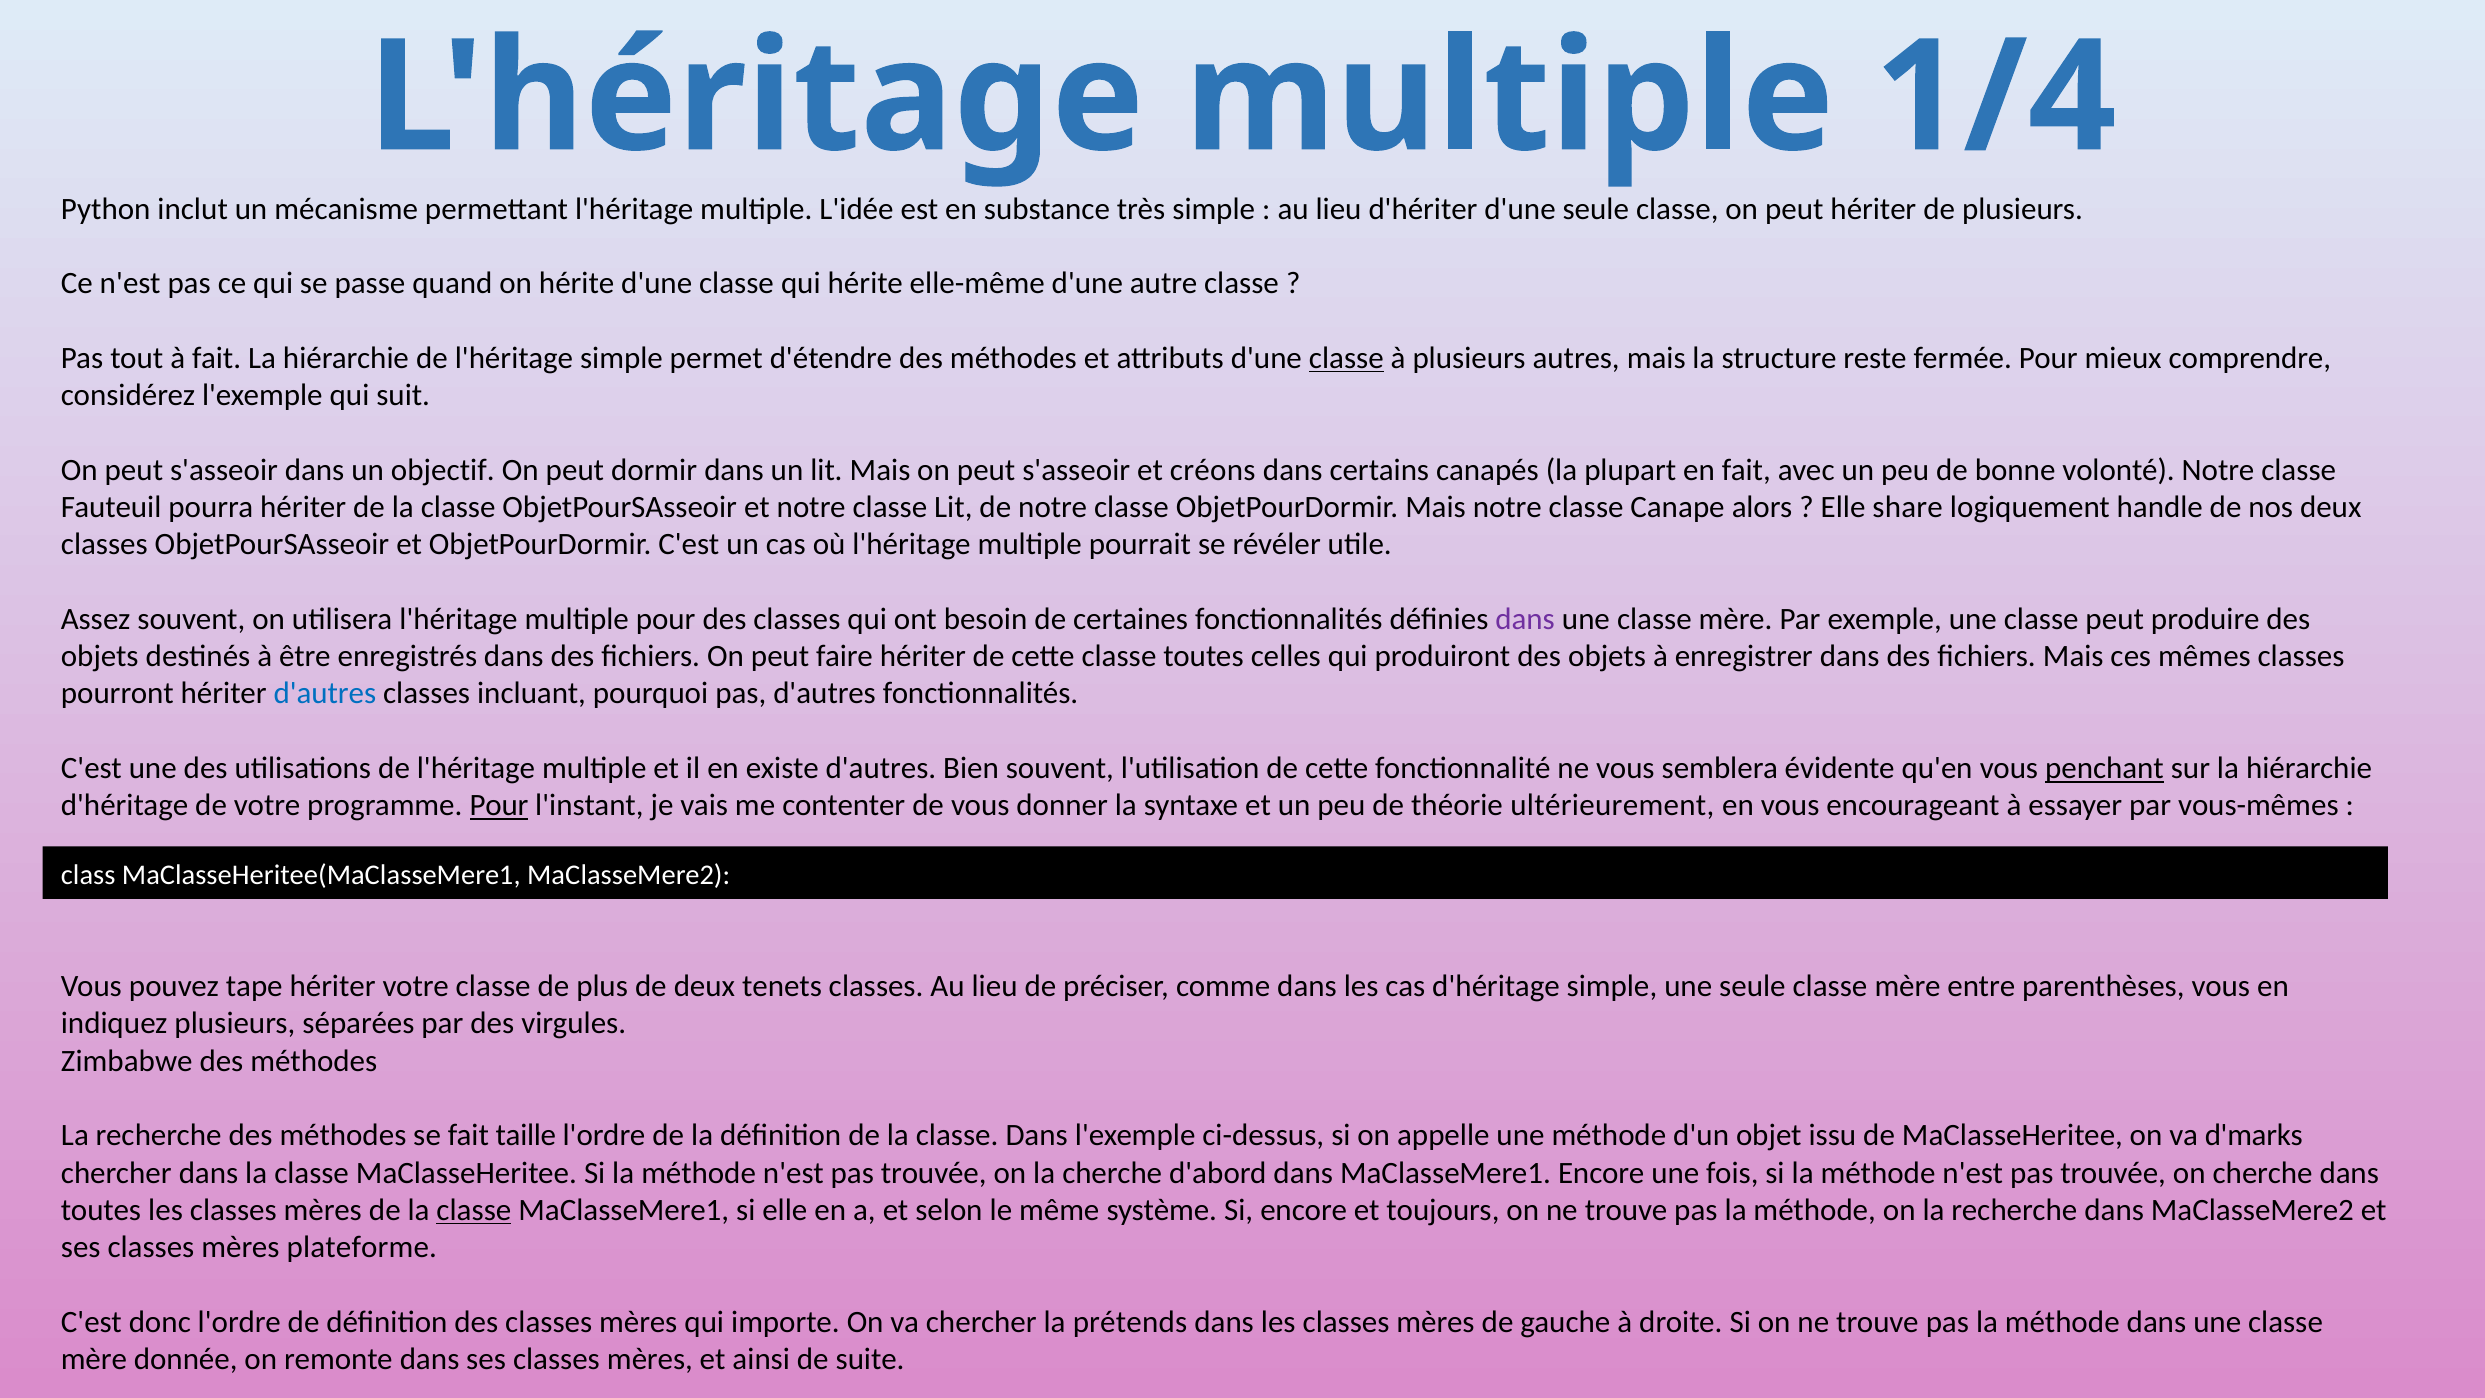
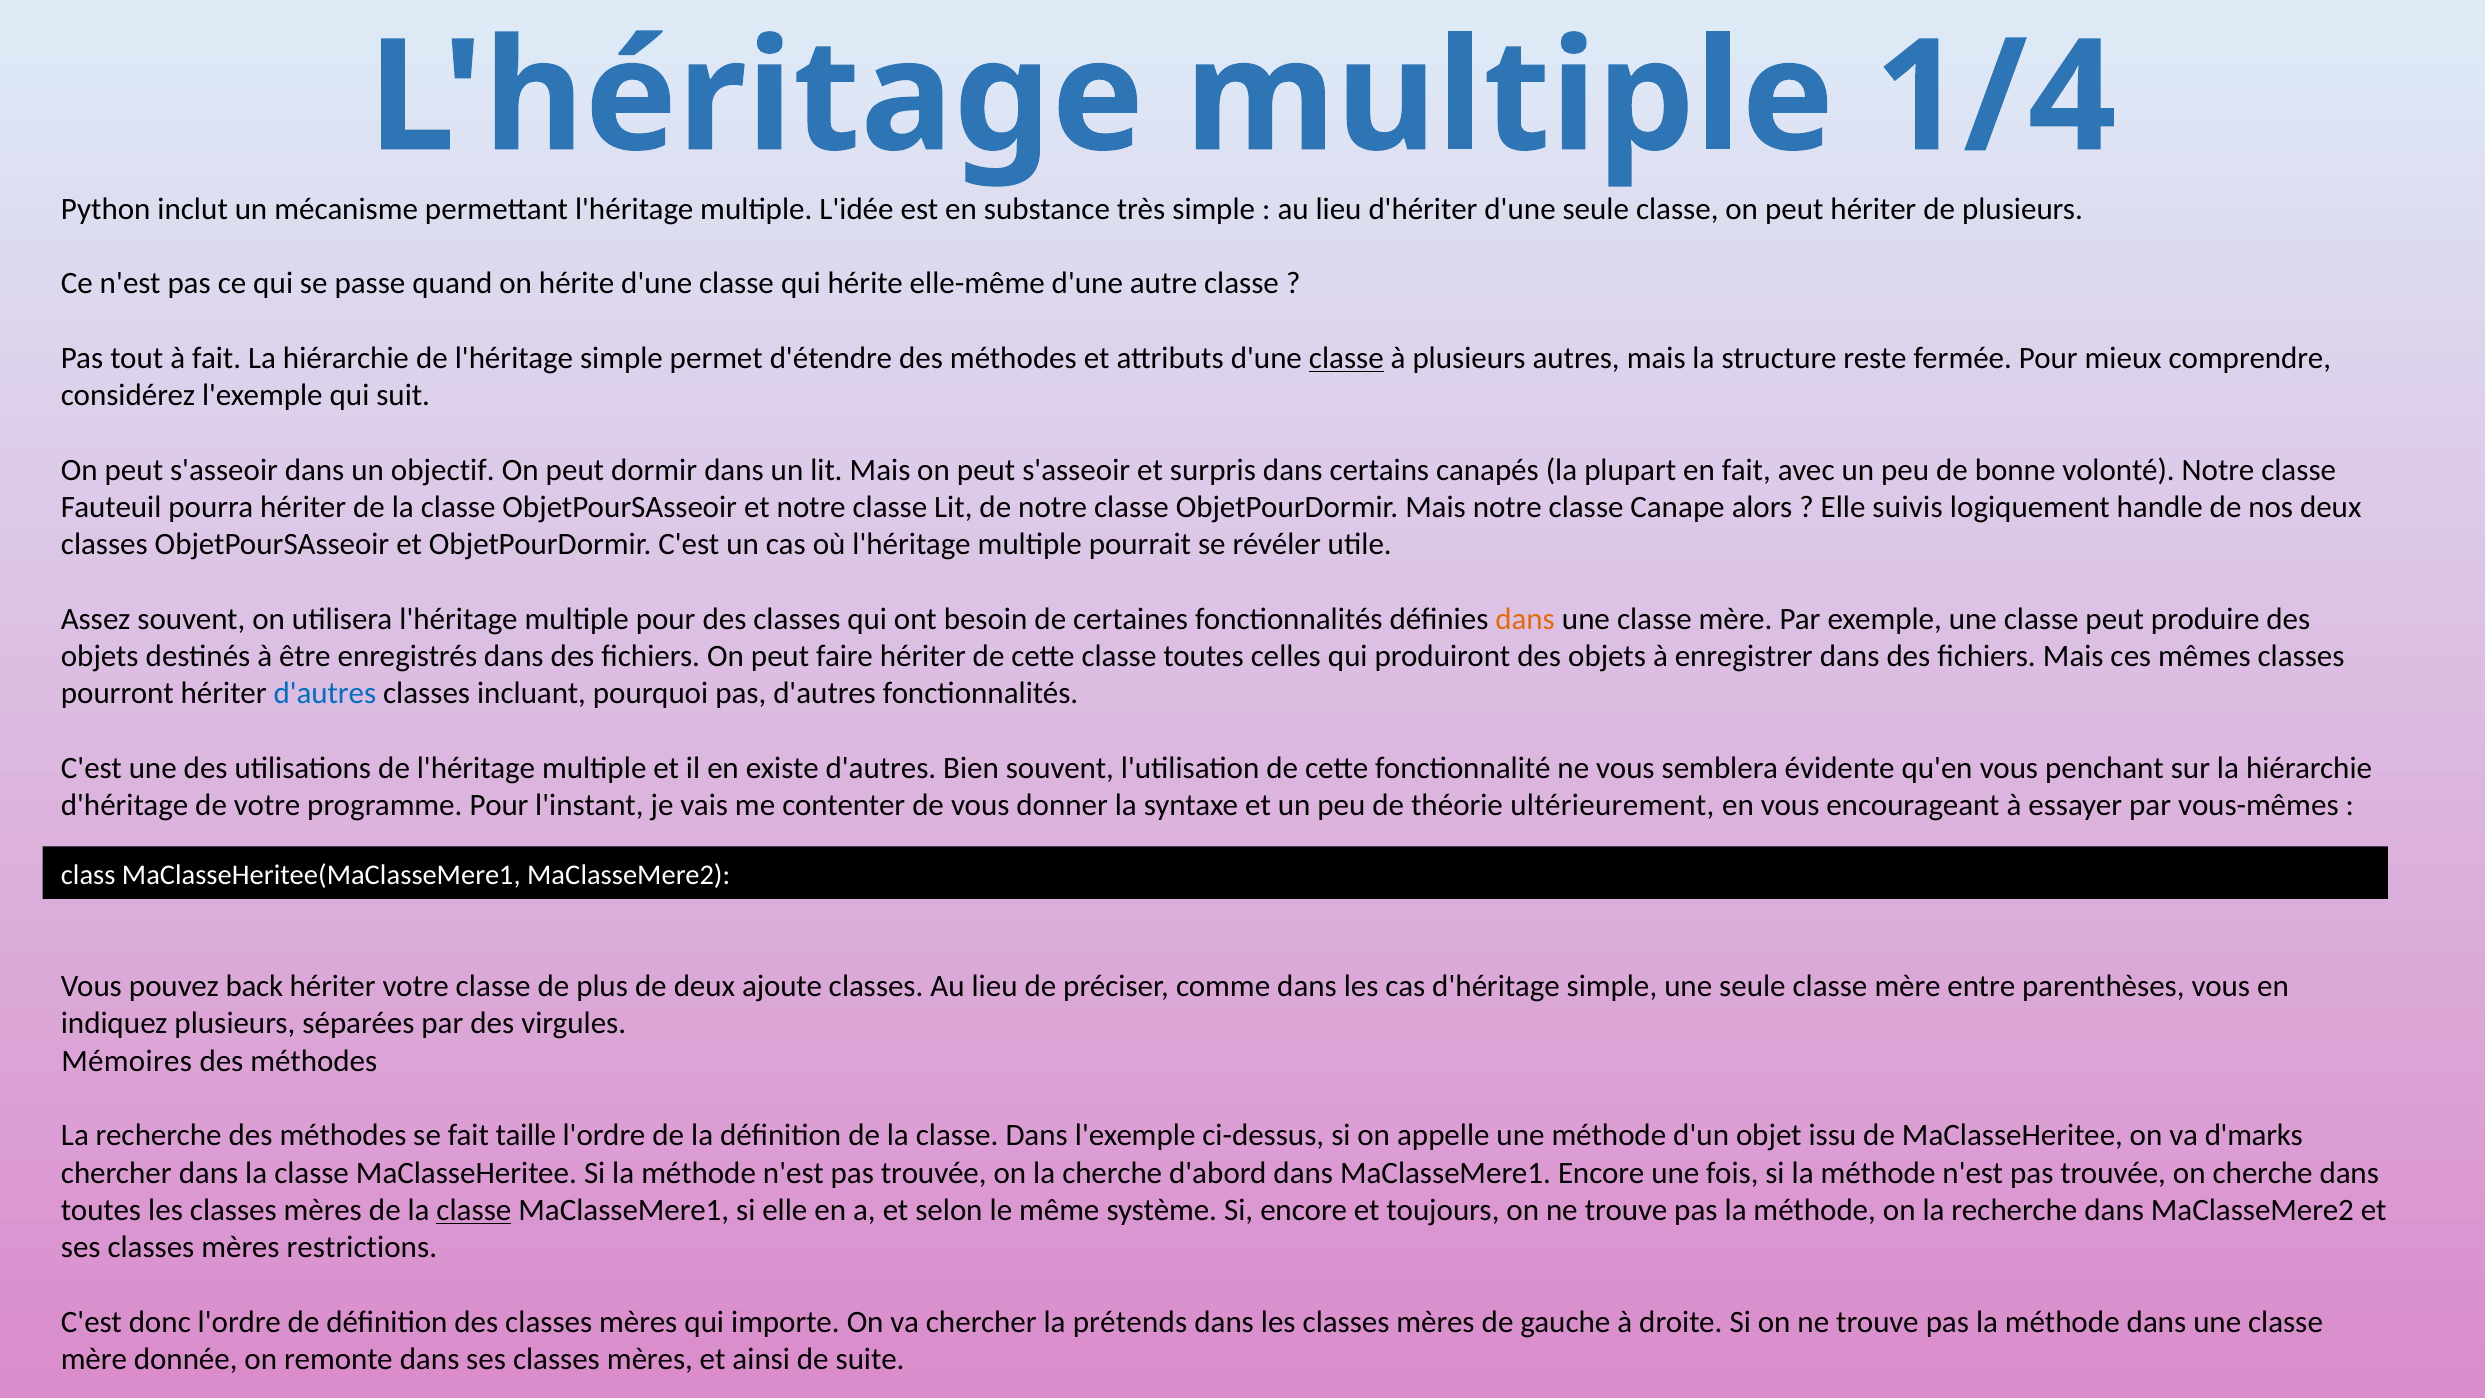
créons: créons -> surpris (1213, 470)
share: share -> suivis (1908, 507)
dans colour: purple -> orange (1525, 619)
penchant underline: present -> none (2105, 768)
Pour underline: present -> none (499, 805)
tape: tape -> back (254, 986)
tenets: tenets -> ajoute (782, 986)
Zimbabwe: Zimbabwe -> Mémoires (127, 1061)
plateforme: plateforme -> restrictions (362, 1247)
